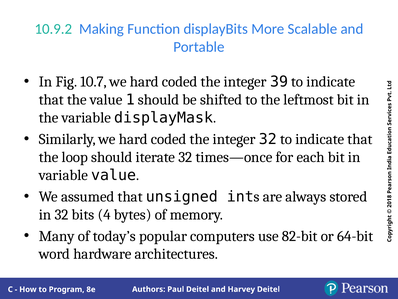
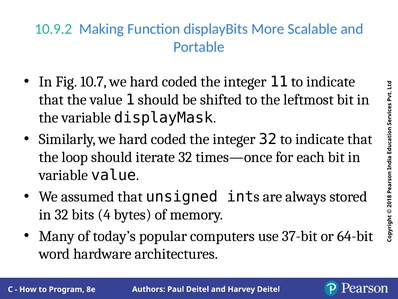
39: 39 -> 11 (279, 82)
82-bit: 82-bit -> 37-bit (300, 236)
